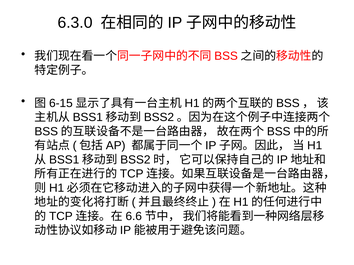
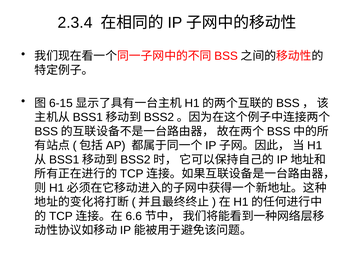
6.3.0: 6.3.0 -> 2.3.4 (75, 23)
